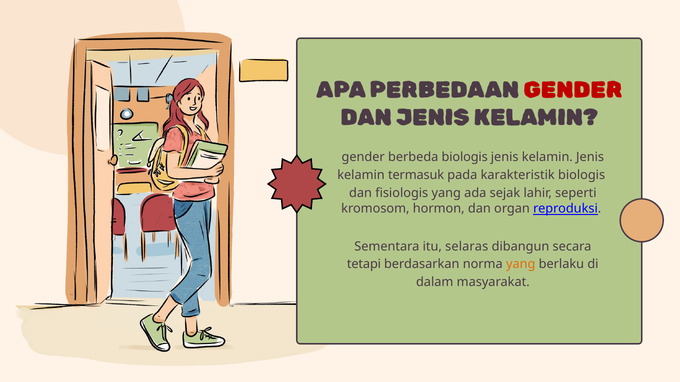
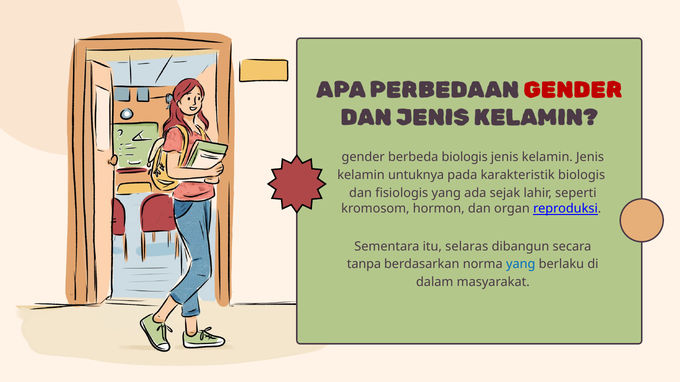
termasuk: termasuk -> untuknya (416, 175)
tetapi: tetapi -> tanpa (364, 265)
yang colour: orange -> blue (521, 265)
